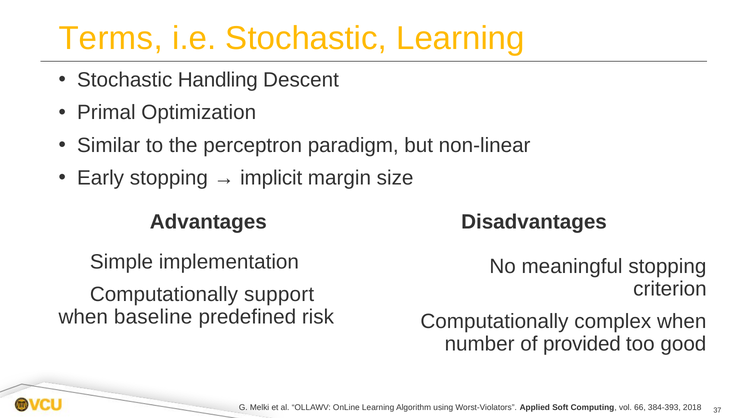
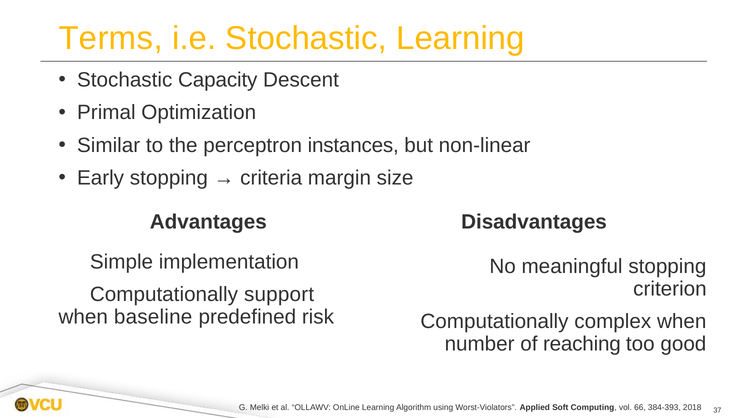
Handling: Handling -> Capacity (218, 80)
paradigm: paradigm -> instances (353, 145)
implicit: implicit -> criteria (271, 178)
provided: provided -> reaching (582, 344)
